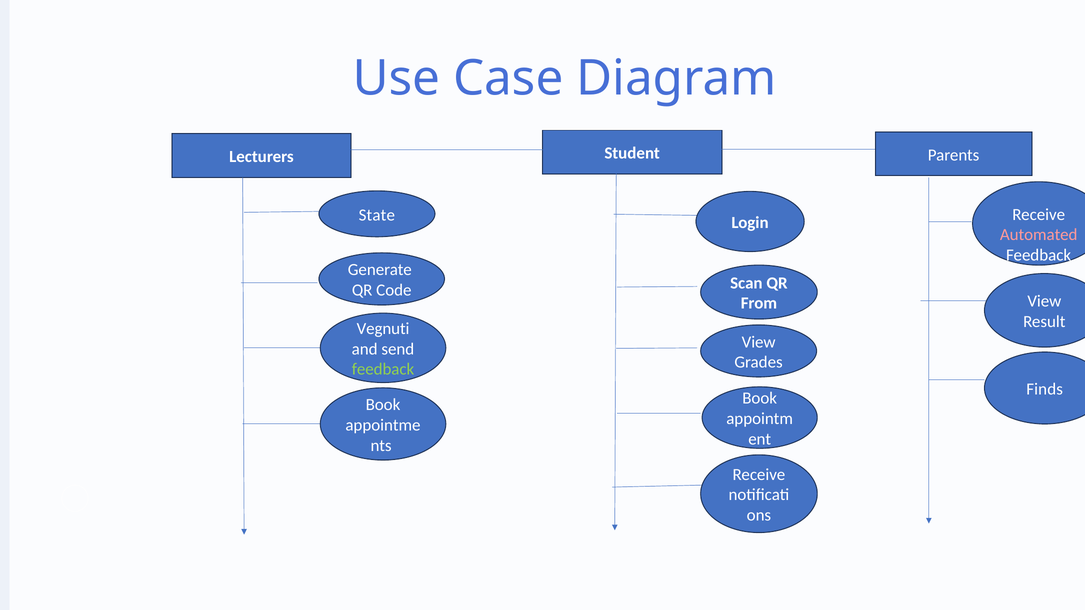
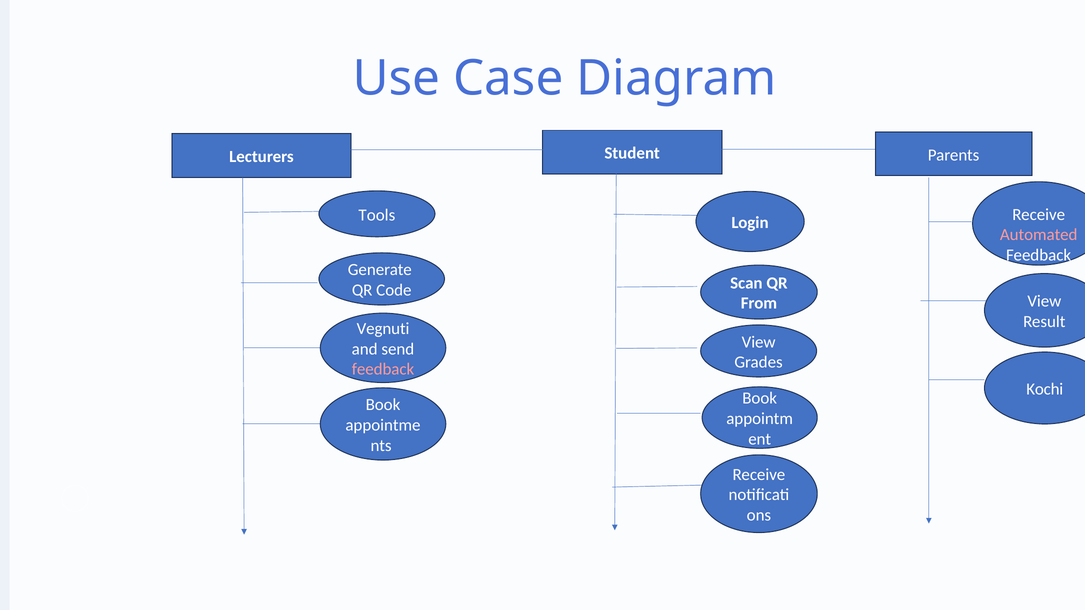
State: State -> Tools (377, 215)
feedback colour: light green -> pink (383, 370)
Finds: Finds -> Kochi (1045, 389)
